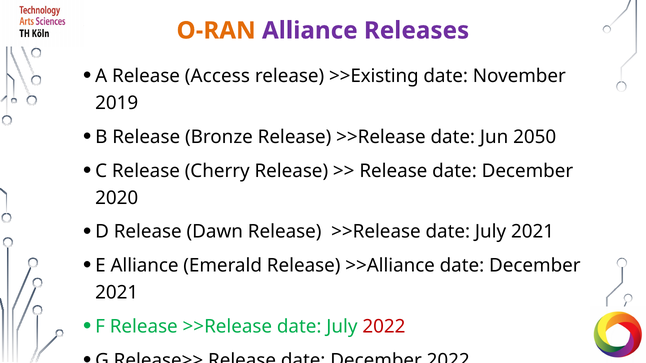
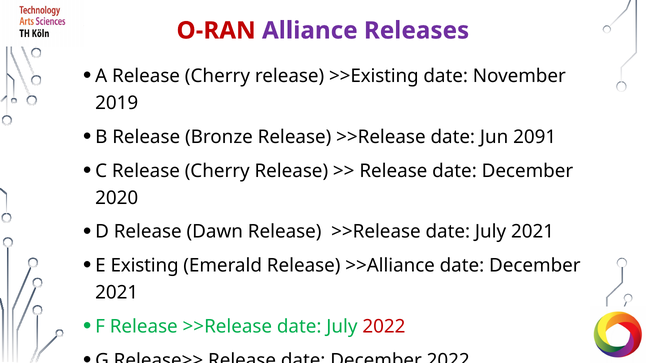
O-RAN colour: orange -> red (216, 31)
A Release Access: Access -> Cherry (217, 76)
2050: 2050 -> 2091 (535, 137)
E Alliance: Alliance -> Existing (145, 266)
